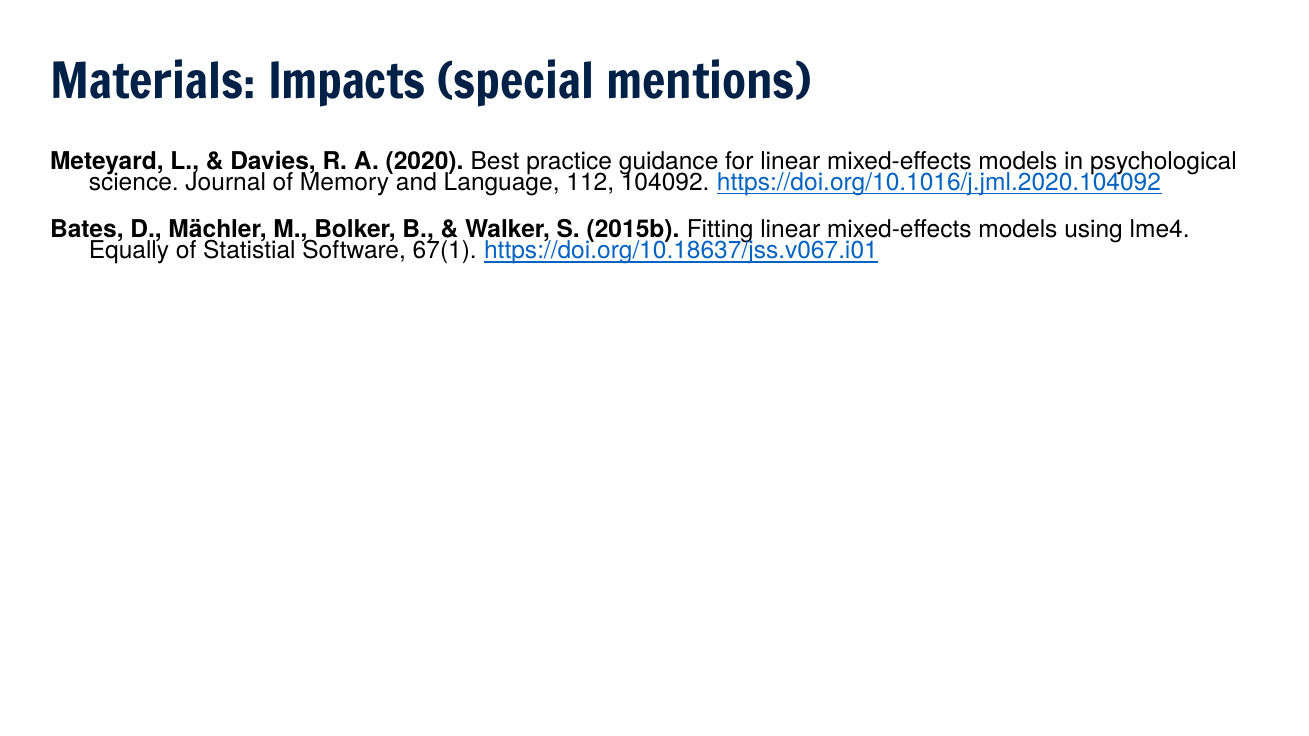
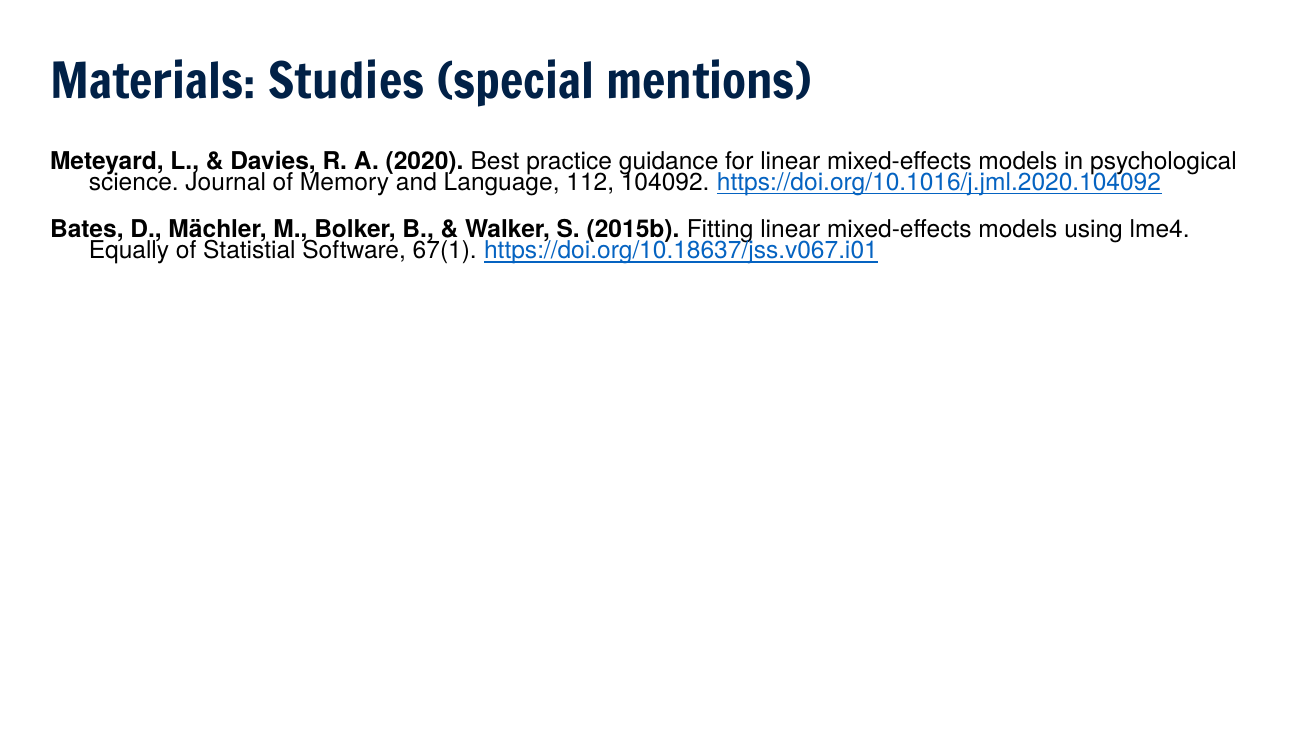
Impacts: Impacts -> Studies (346, 83)
